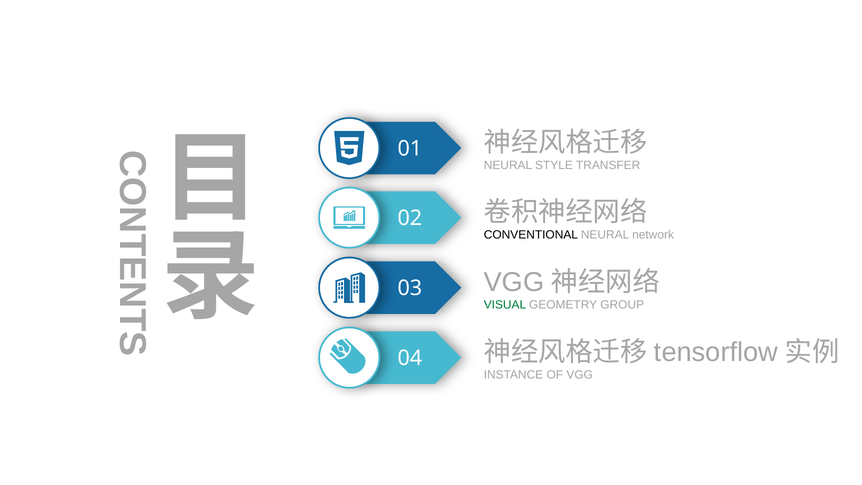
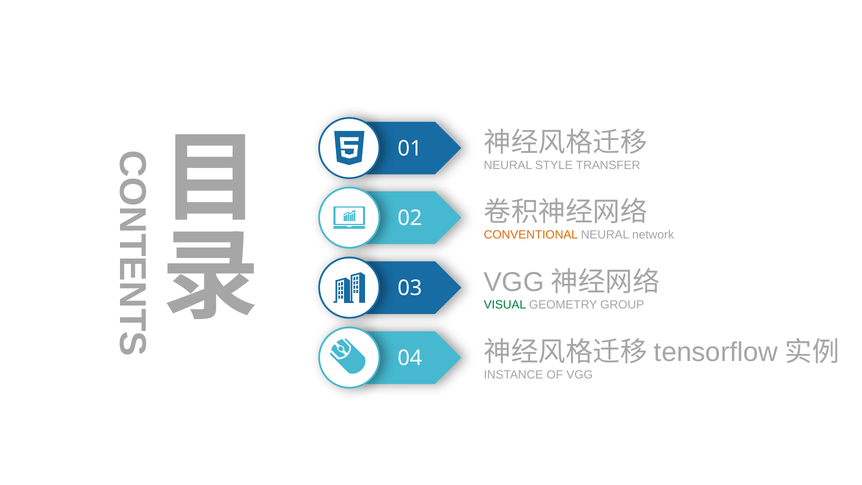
CONVENTIONAL colour: black -> orange (531, 235)
